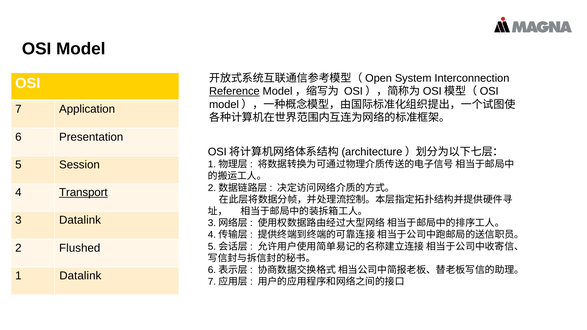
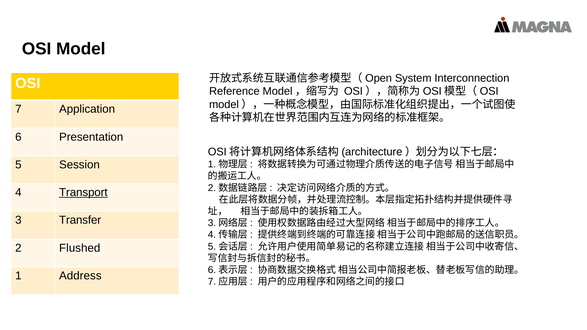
Reference underline: present -> none (234, 91)
3 Datalink: Datalink -> Transfer (80, 220)
1 Datalink: Datalink -> Address (80, 276)
